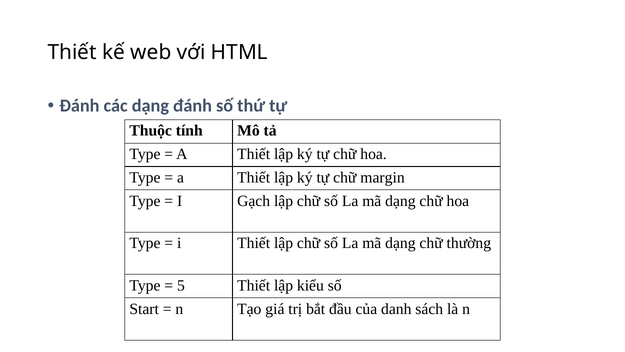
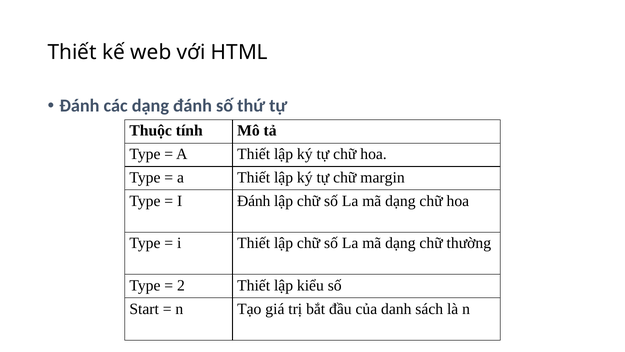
I Gạch: Gạch -> Đánh (254, 201)
5: 5 -> 2 (181, 285)
